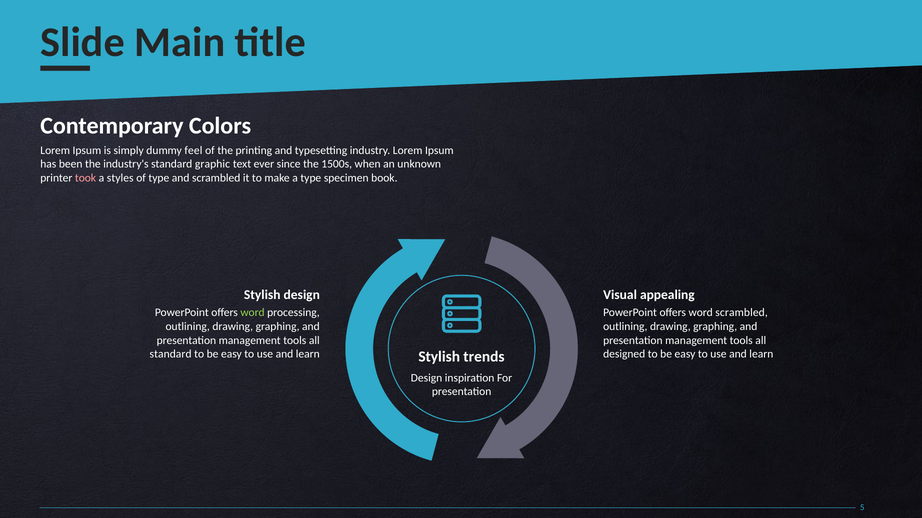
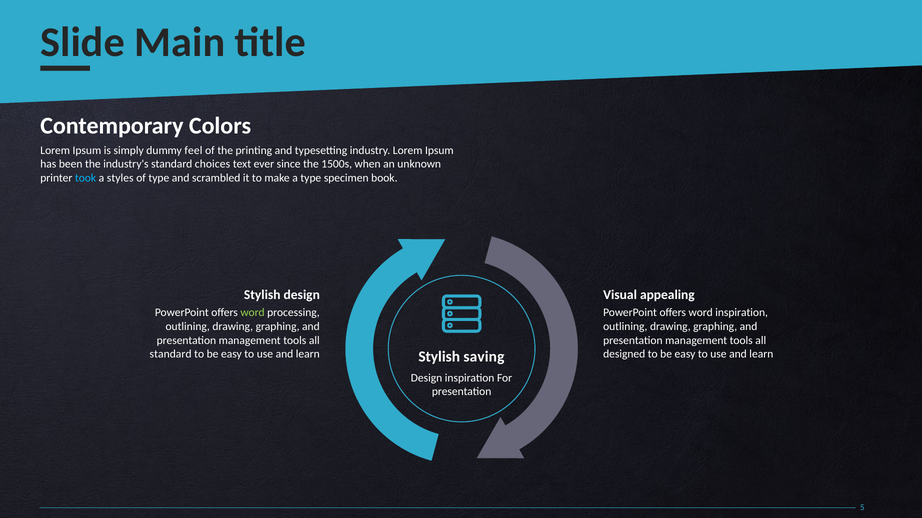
graphic: graphic -> choices (212, 164)
took colour: pink -> light blue (86, 178)
word scrambled: scrambled -> inspiration (742, 313)
trends: trends -> saving (484, 357)
